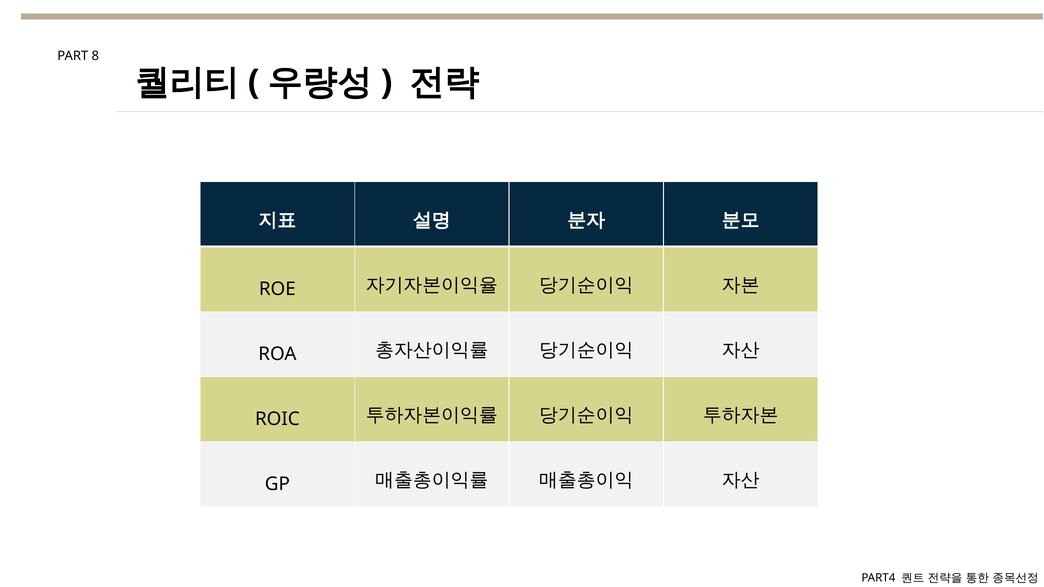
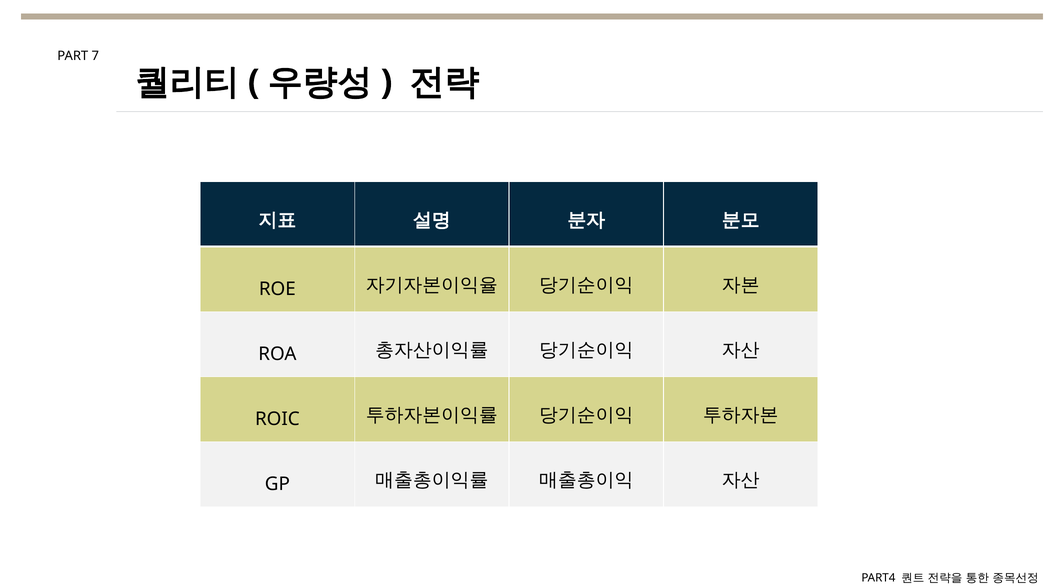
8: 8 -> 7 (95, 56)
